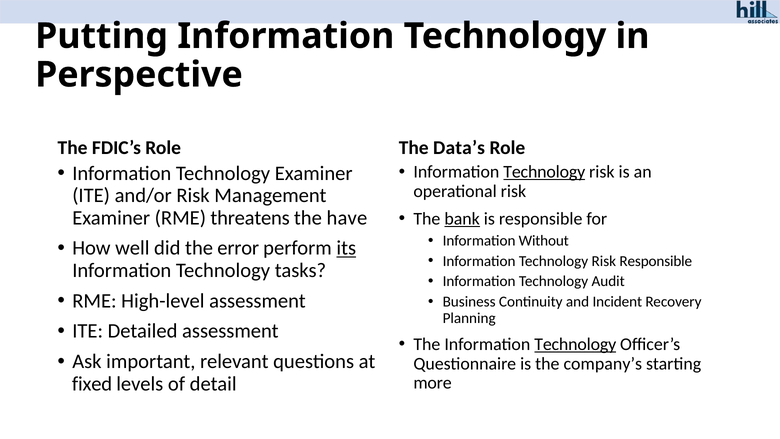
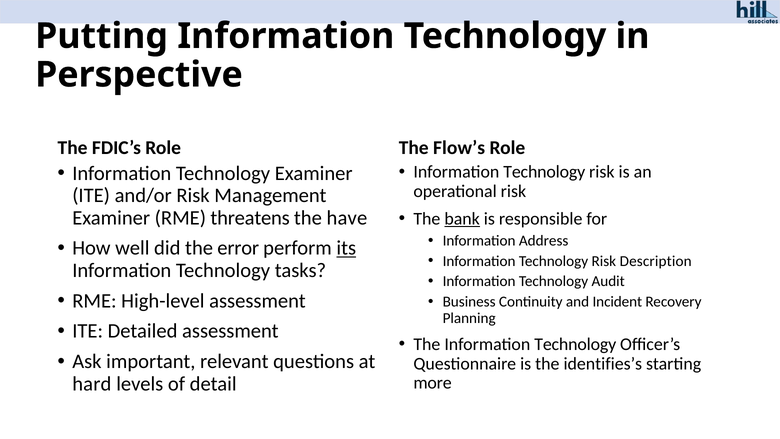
Data’s: Data’s -> Flow’s (459, 148)
Technology underline: present -> none (544, 172)
Without: Without -> Address (544, 240)
Risk Responsible: Responsible -> Description (656, 261)
Technology underline: present -> none (575, 344)
company’s: company’s -> identifies’s (603, 363)
fixed: fixed -> hard (92, 384)
